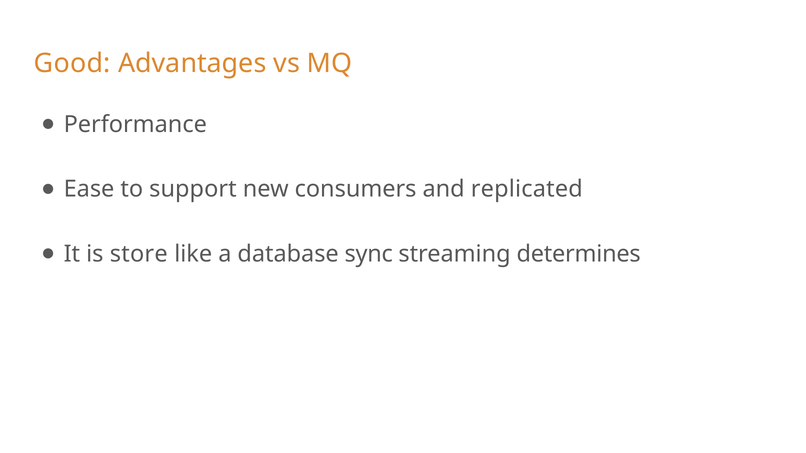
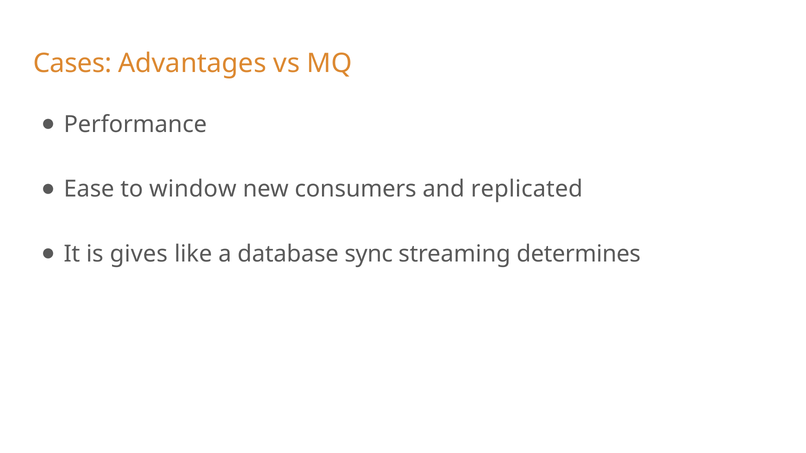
Good: Good -> Cases (72, 63)
support: support -> window (193, 189)
store: store -> gives (139, 254)
